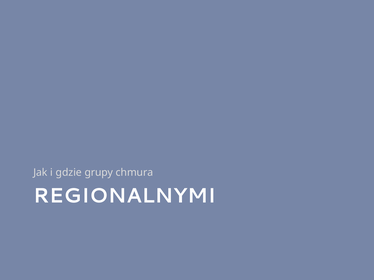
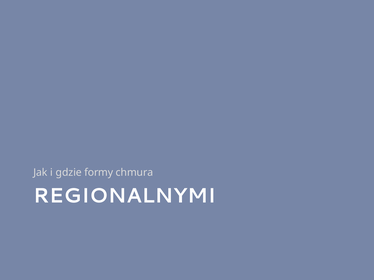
grupy: grupy -> formy (99, 173)
